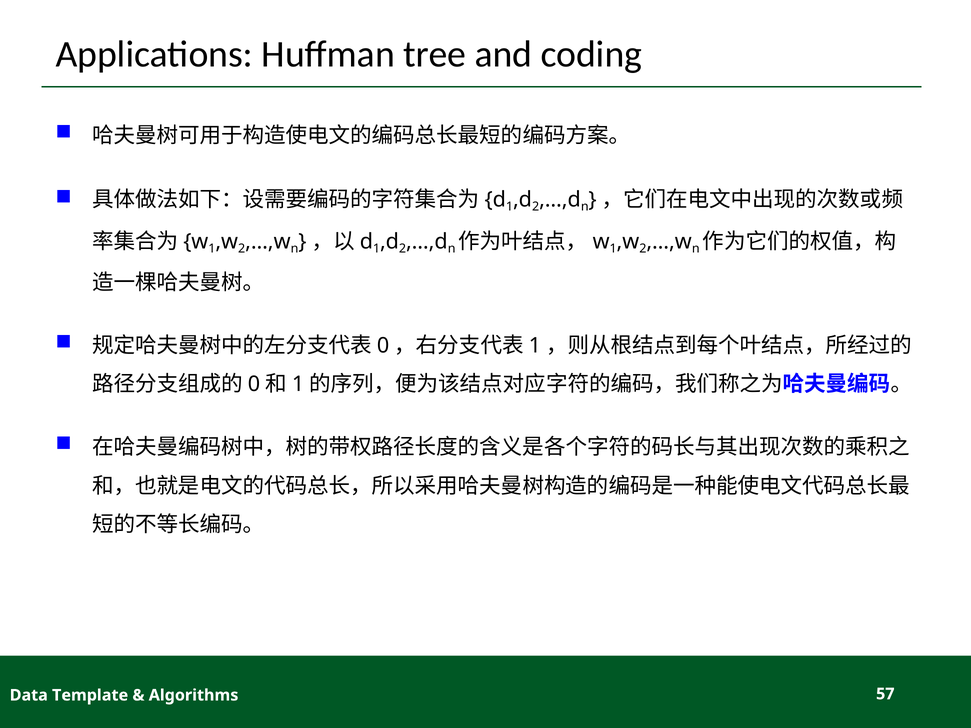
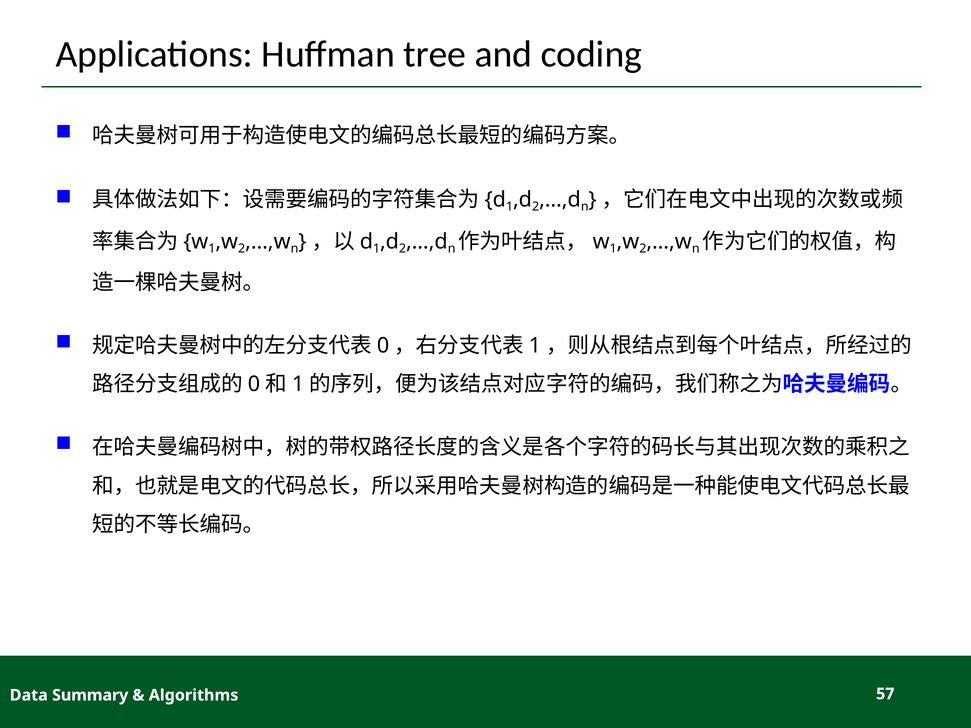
Template: Template -> Summary (90, 695)
